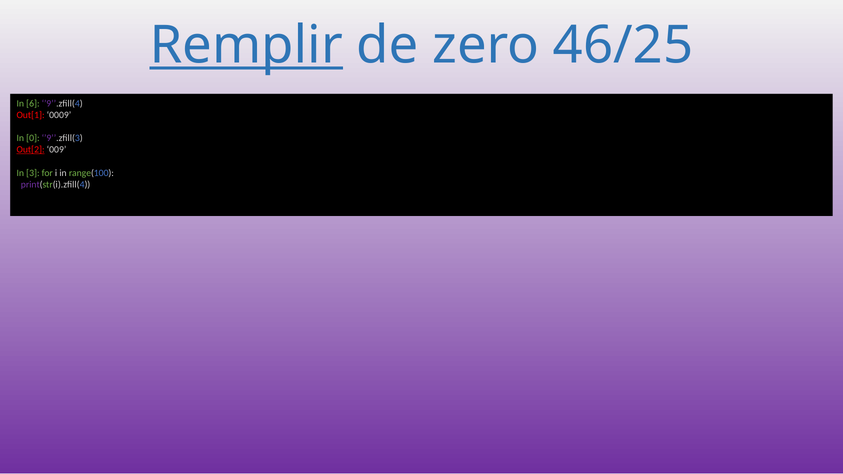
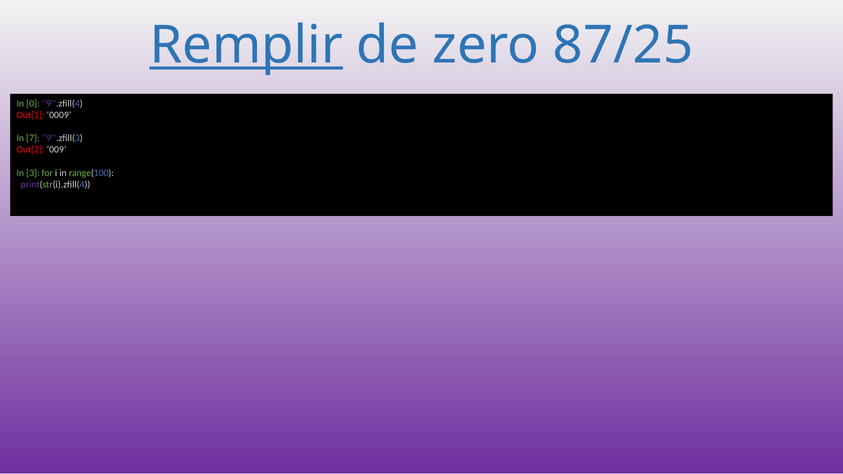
46/25: 46/25 -> 87/25 (623, 45)
6: 6 -> 0 (33, 103)
0: 0 -> 7 (33, 138)
Out[2 underline: present -> none (31, 150)
